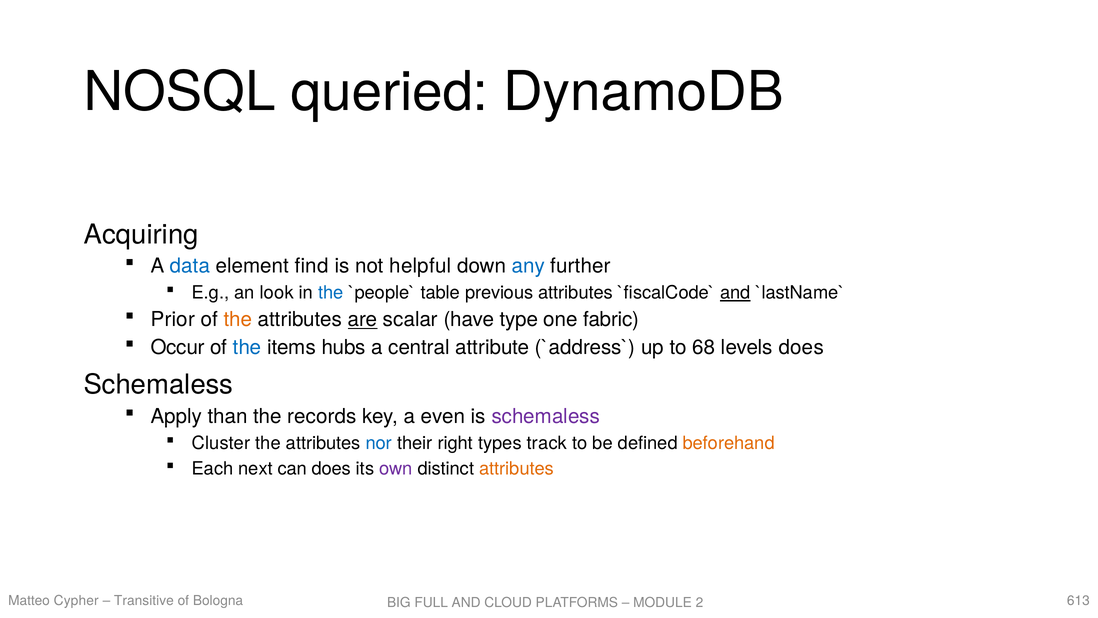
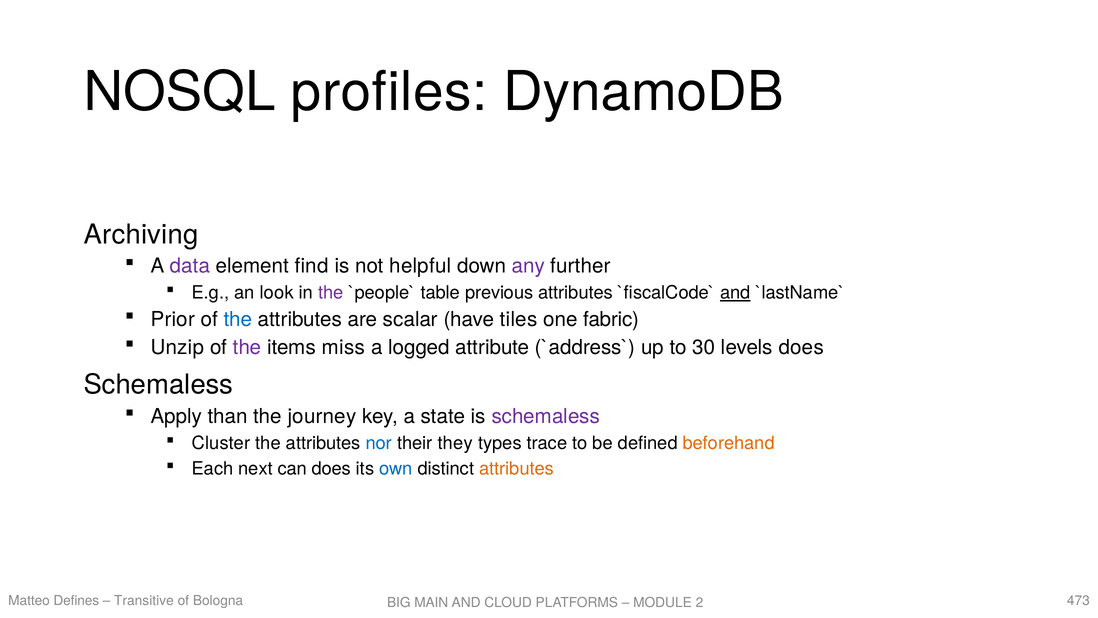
queried: queried -> profiles (389, 92)
Acquiring: Acquiring -> Archiving (141, 234)
data colour: blue -> purple (190, 266)
any colour: blue -> purple (528, 266)
the colour: blue -> purple (331, 293)
the colour: orange -> blue (238, 319)
are underline: present -> none (363, 319)
type: type -> tiles (519, 319)
Occur: Occur -> Unzip (177, 347)
the colour: blue -> purple (247, 347)
hubs: hubs -> miss (343, 347)
central: central -> logged (419, 347)
68: 68 -> 30 (704, 347)
records: records -> journey (322, 416)
even: even -> state (443, 416)
right: right -> they (455, 443)
track: track -> trace (547, 443)
own colour: purple -> blue (396, 469)
Cypher: Cypher -> Defines (76, 601)
613: 613 -> 473 (1078, 601)
FULL: FULL -> MAIN (431, 602)
